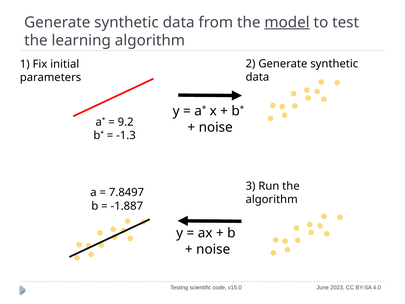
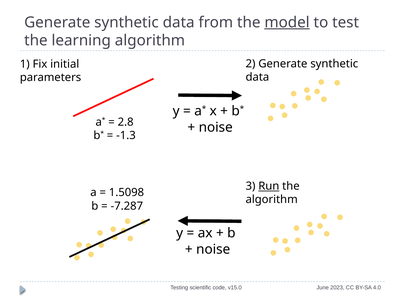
9.2: 9.2 -> 2.8 (126, 122)
Run underline: none -> present (269, 186)
7.8497: 7.8497 -> 1.5098 (127, 192)
-1.887: -1.887 -> -7.287 (127, 206)
